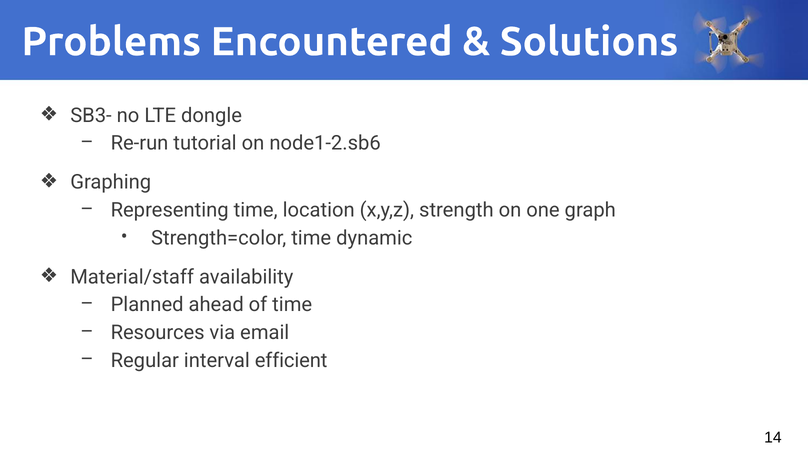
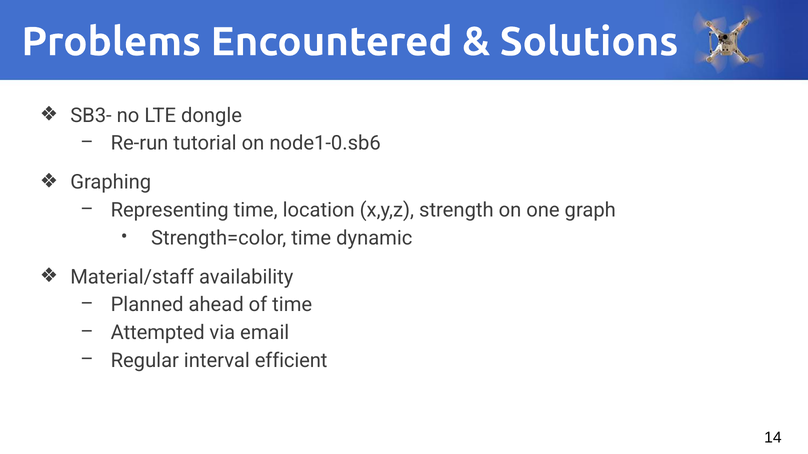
node1-2.sb6: node1-2.sb6 -> node1-0.sb6 (325, 143)
Resources: Resources -> Attempted (158, 333)
